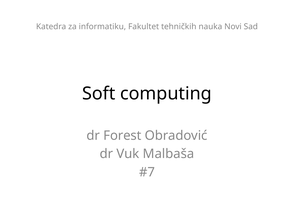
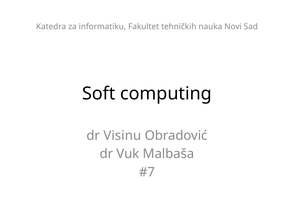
Forest: Forest -> Visinu (122, 135)
